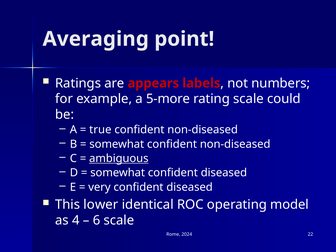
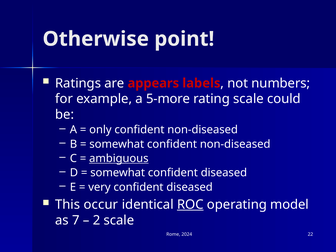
Averaging: Averaging -> Otherwise (96, 39)
true: true -> only (100, 130)
lower: lower -> occur (101, 205)
ROC underline: none -> present (190, 205)
4: 4 -> 7 (76, 220)
6: 6 -> 2 (97, 220)
